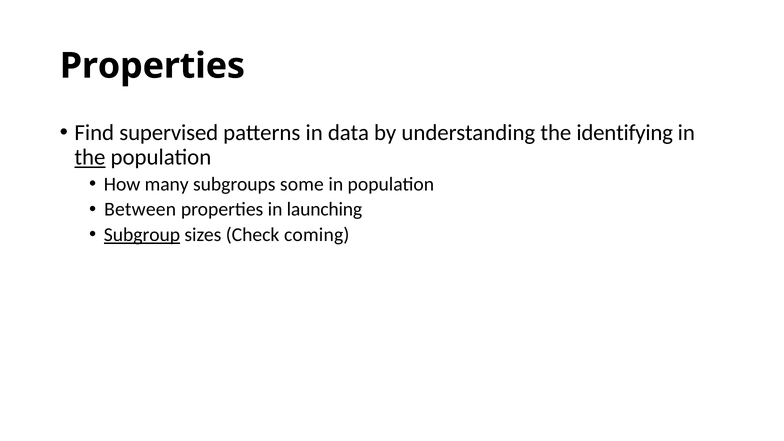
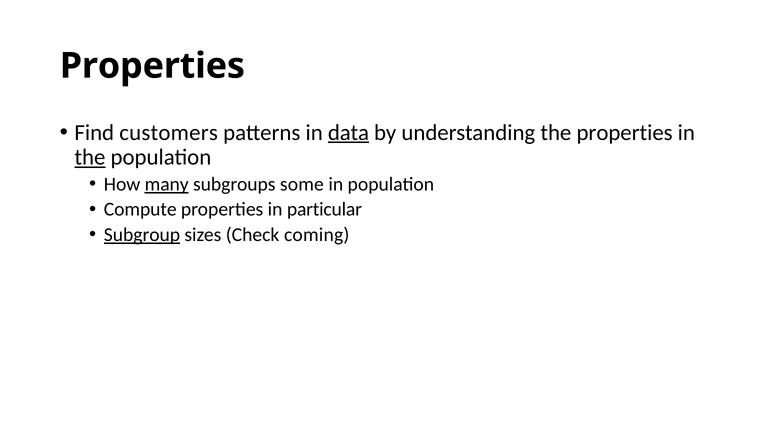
supervised: supervised -> customers (169, 133)
data underline: none -> present (348, 133)
the identifying: identifying -> properties (625, 133)
many underline: none -> present (167, 184)
Between: Between -> Compute (140, 210)
launching: launching -> particular (324, 210)
